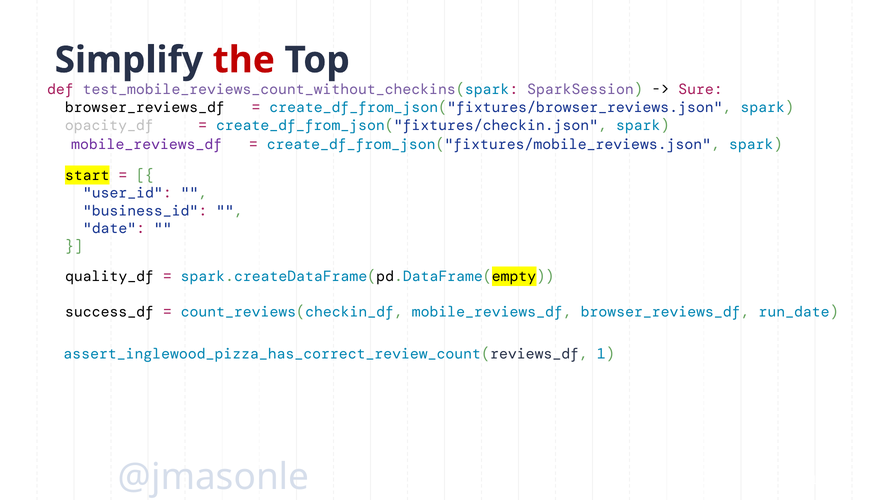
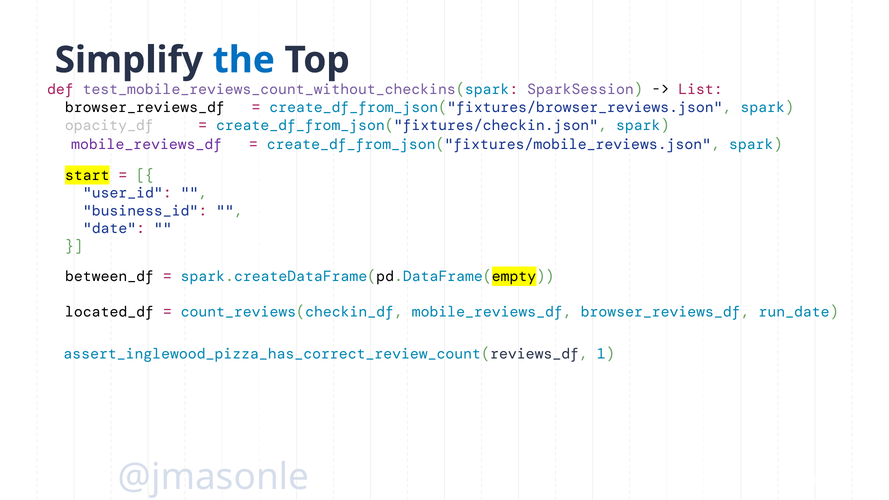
the colour: red -> blue (244, 60)
Sure: Sure -> List (701, 90)
quality_df: quality_df -> between_df (110, 276)
success_df: success_df -> located_df (110, 312)
